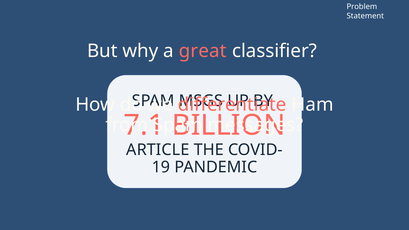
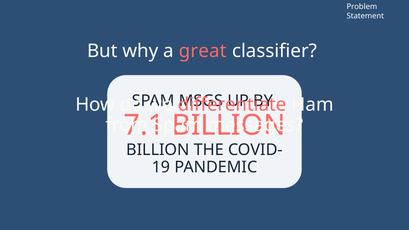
ARTICLE: ARTICLE -> BILLION (158, 150)
